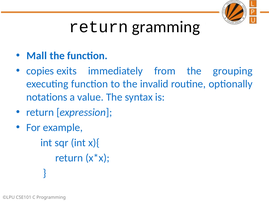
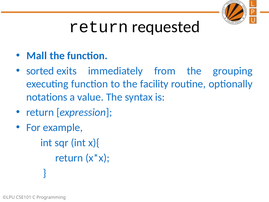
gramming: gramming -> requested (166, 27)
copies: copies -> sorted (40, 71)
invalid: invalid -> facility (154, 84)
